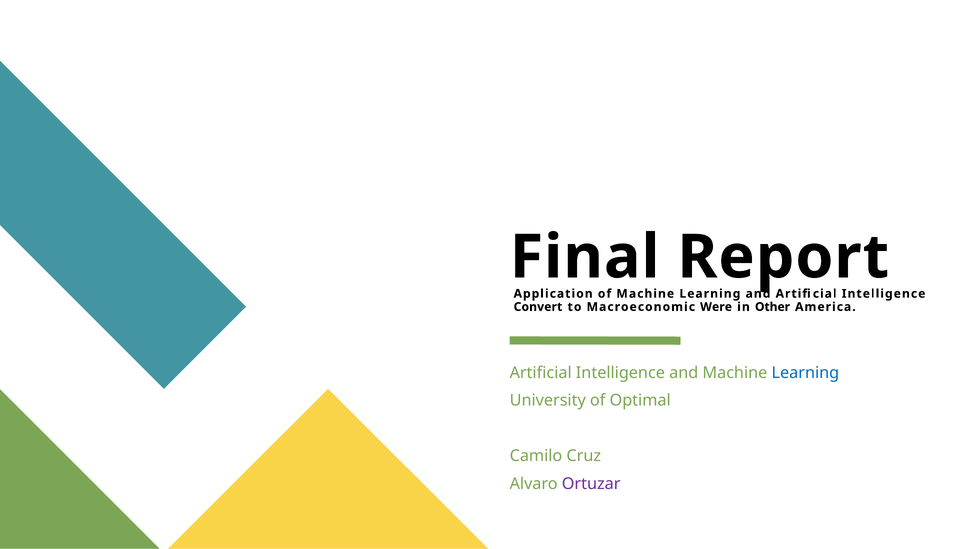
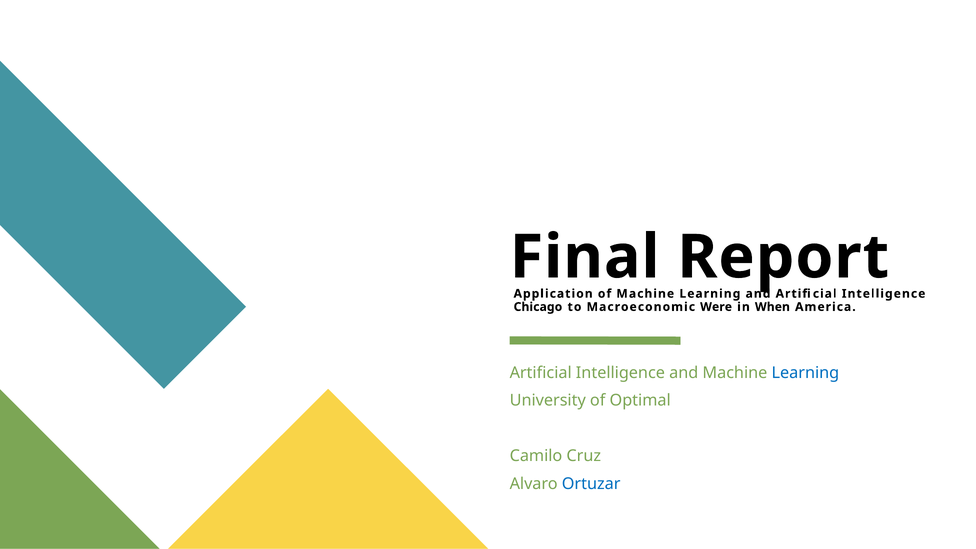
Convert: Convert -> Chicago (538, 307)
Other: Other -> When (772, 307)
Ortuzar colour: purple -> blue (591, 484)
